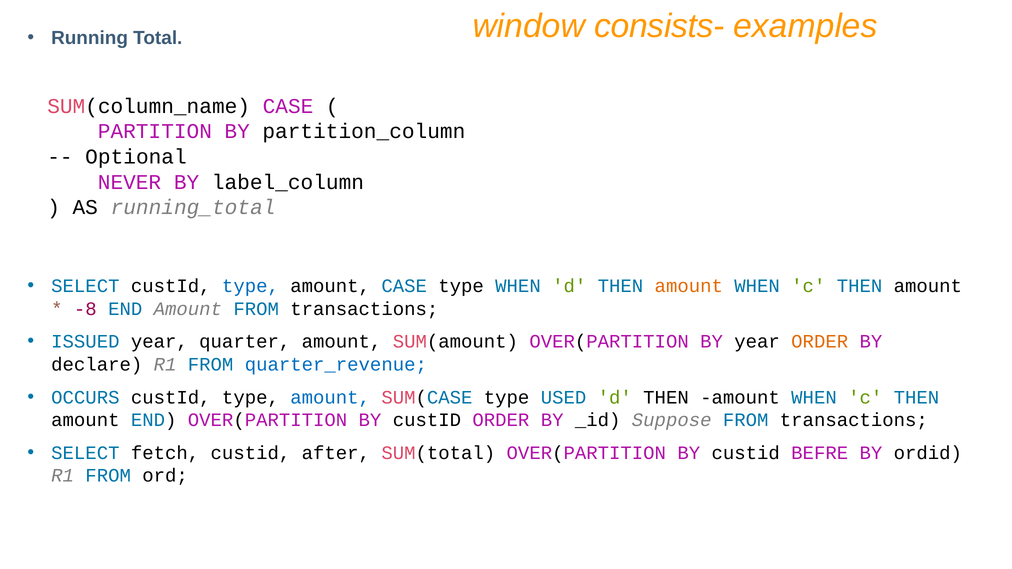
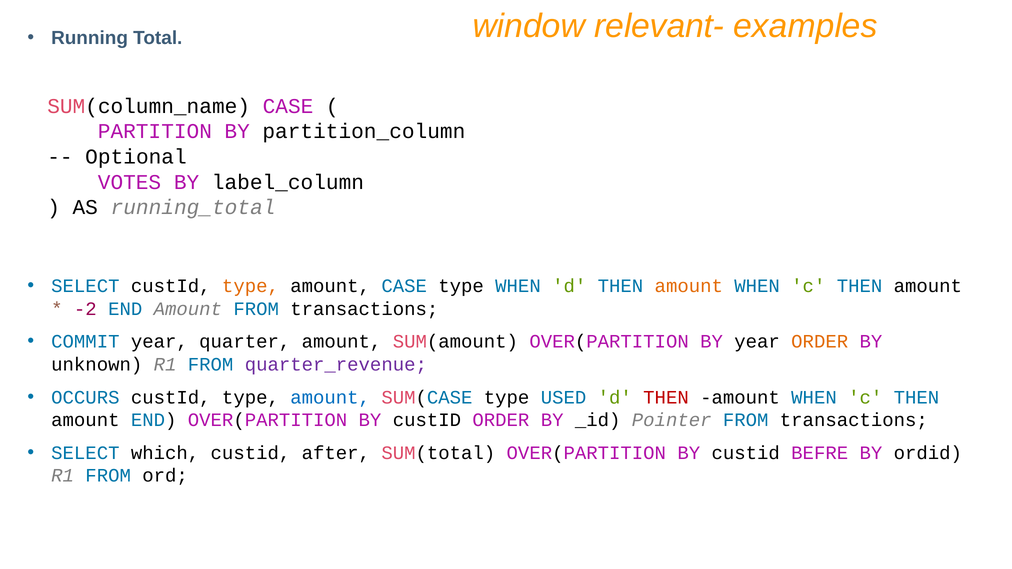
consists-: consists- -> relevant- (659, 26)
NEVER: NEVER -> VOTES (130, 182)
type colour: blue -> orange (250, 286)
-8: -8 -> -2 (85, 309)
ISSUED: ISSUED -> COMMIT (85, 342)
declare: declare -> unknown (97, 365)
quarter_revenue colour: blue -> purple (336, 365)
THEN colour: black -> red (666, 397)
Suppose: Suppose -> Pointer (672, 420)
fetch: fetch -> which (165, 453)
